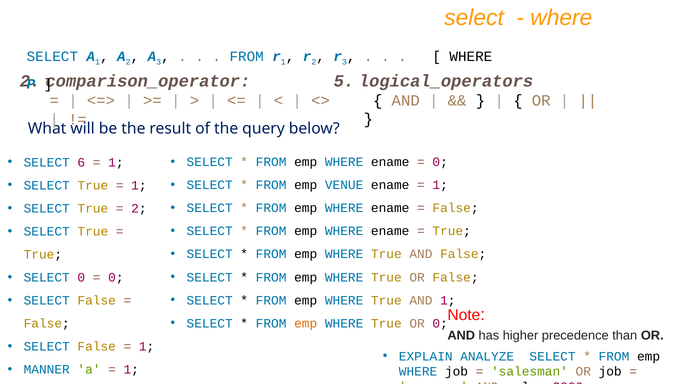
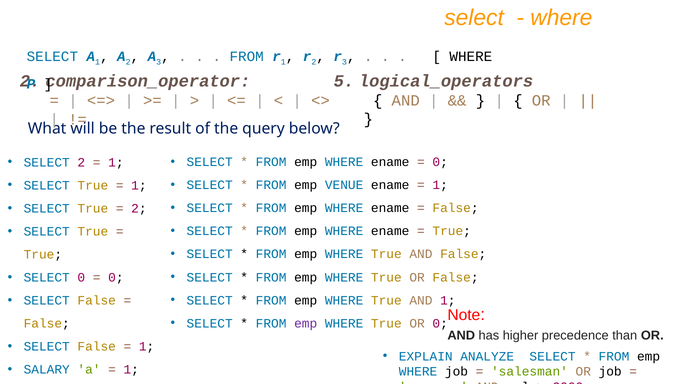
SELECT 6: 6 -> 2 (81, 162)
emp colour: orange -> purple (306, 324)
MANNER: MANNER -> SALARY (47, 370)
